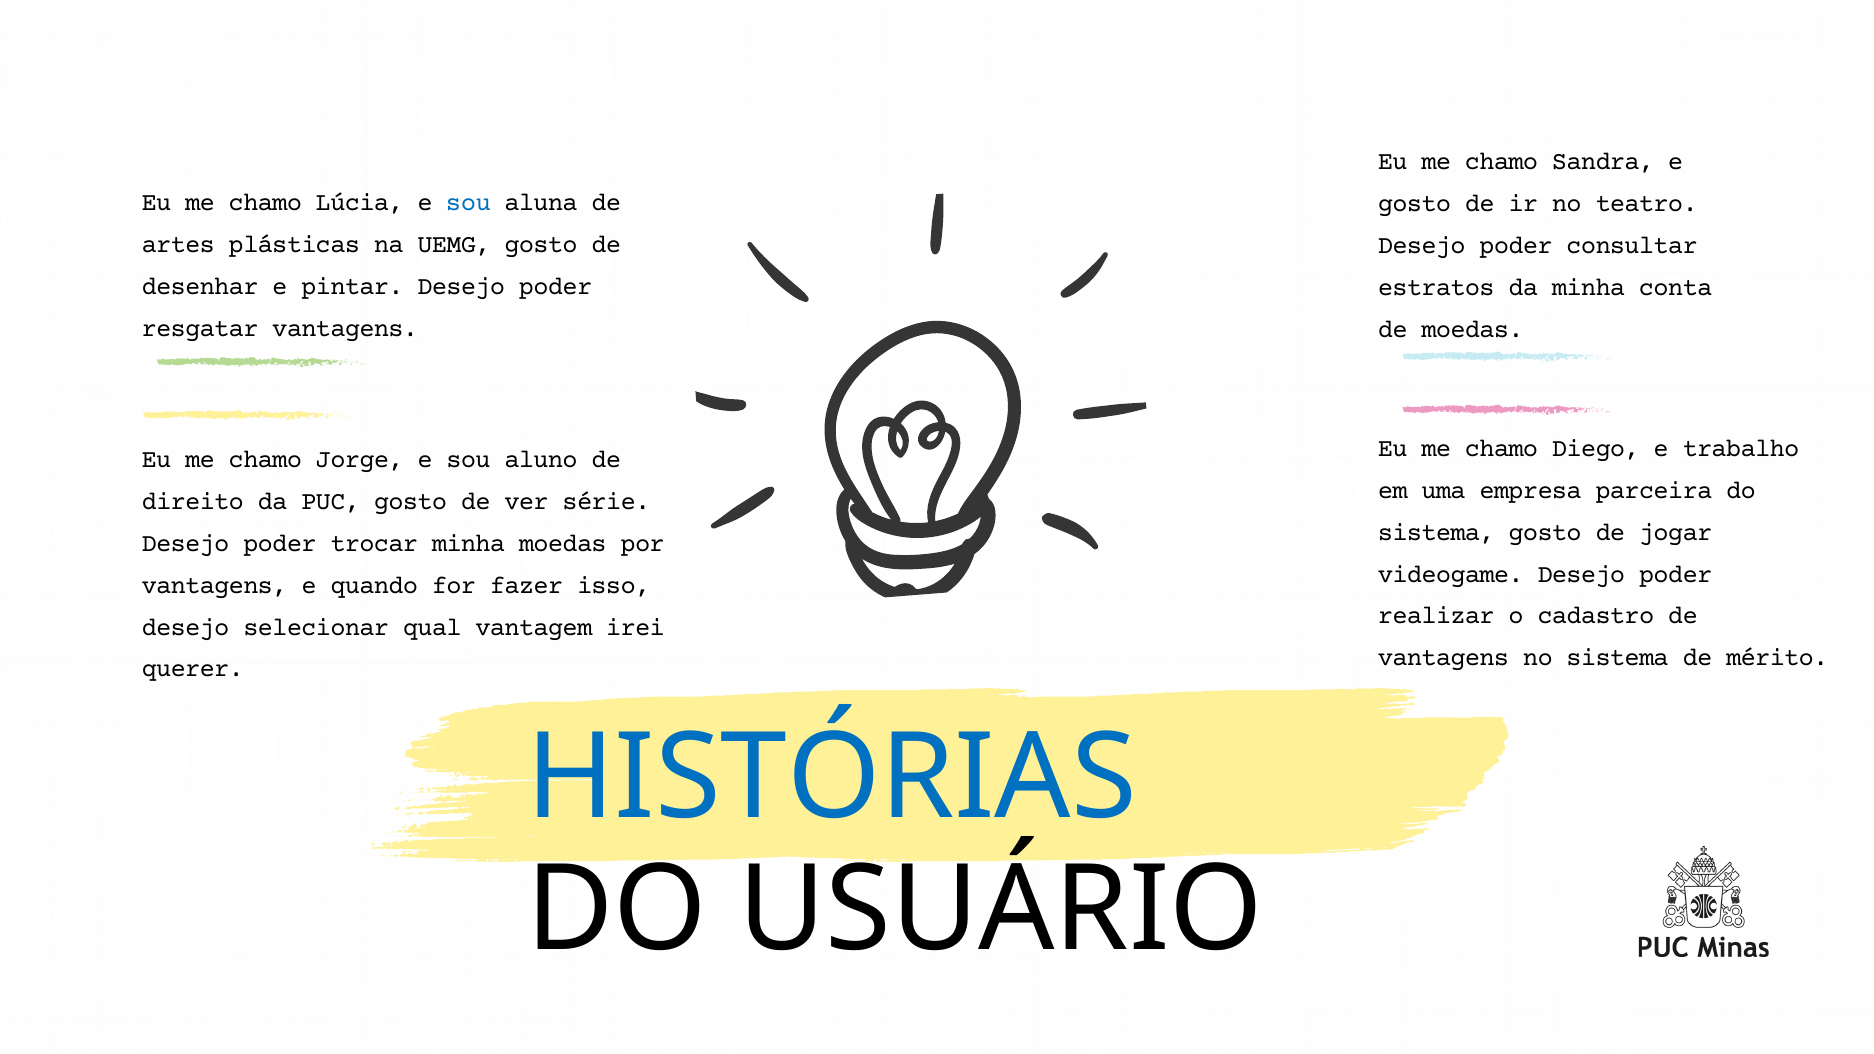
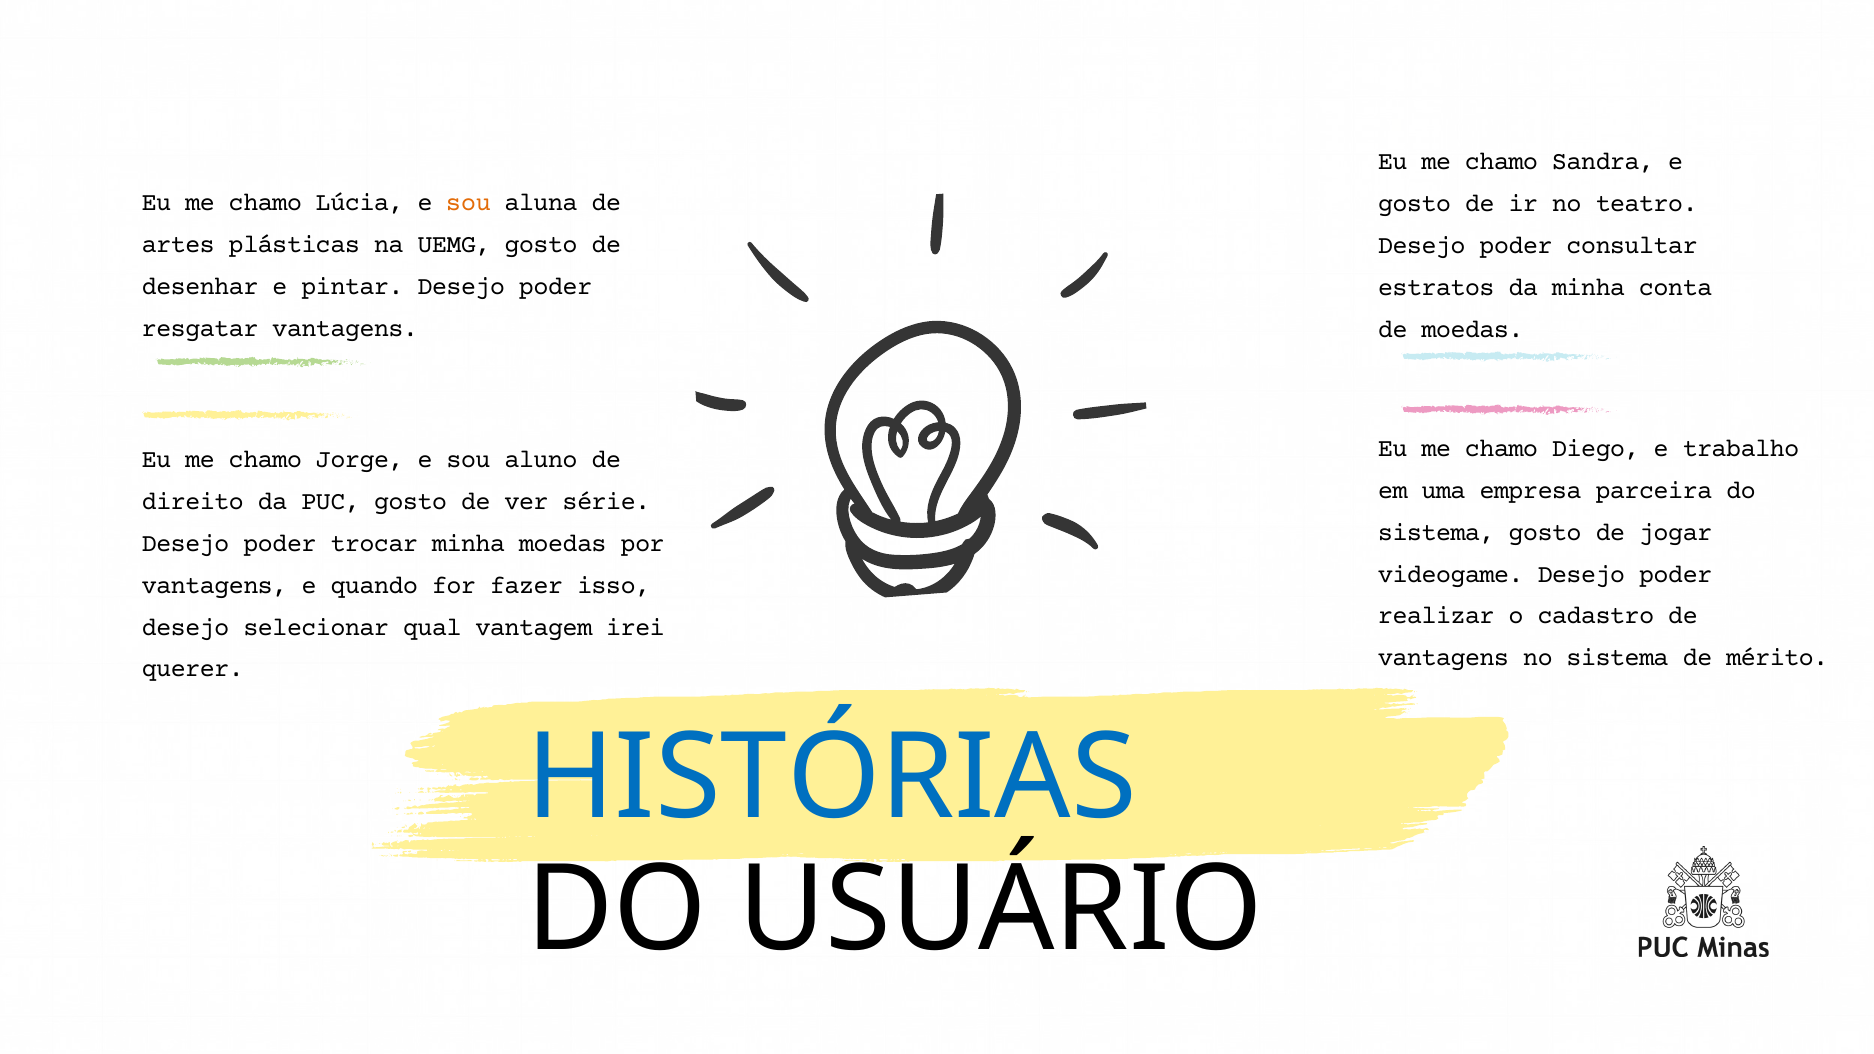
sou colour: blue -> orange (469, 202)
